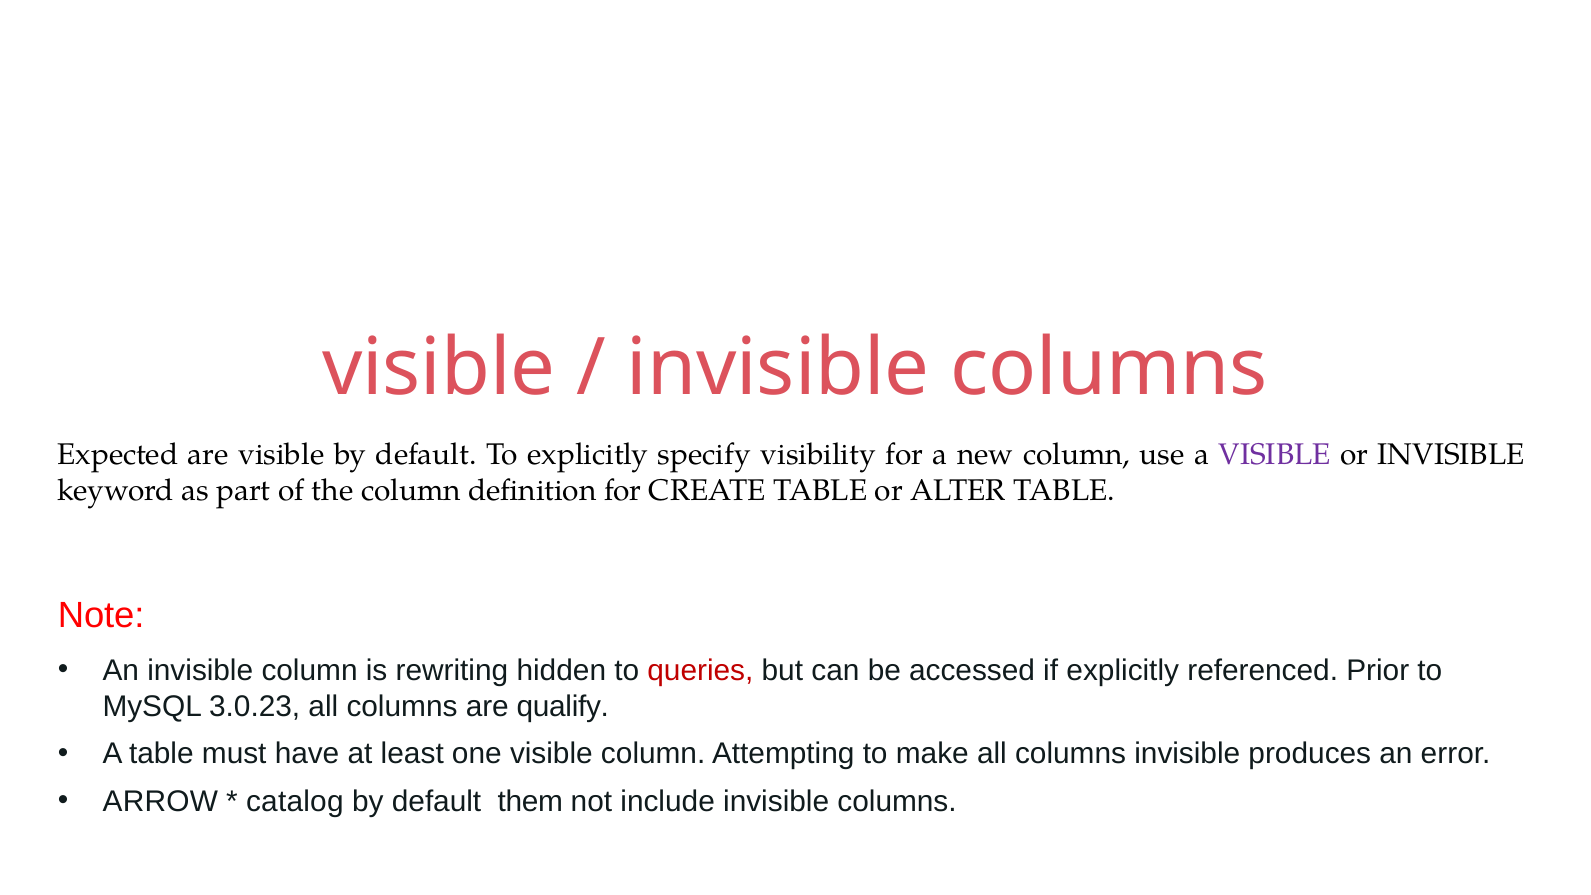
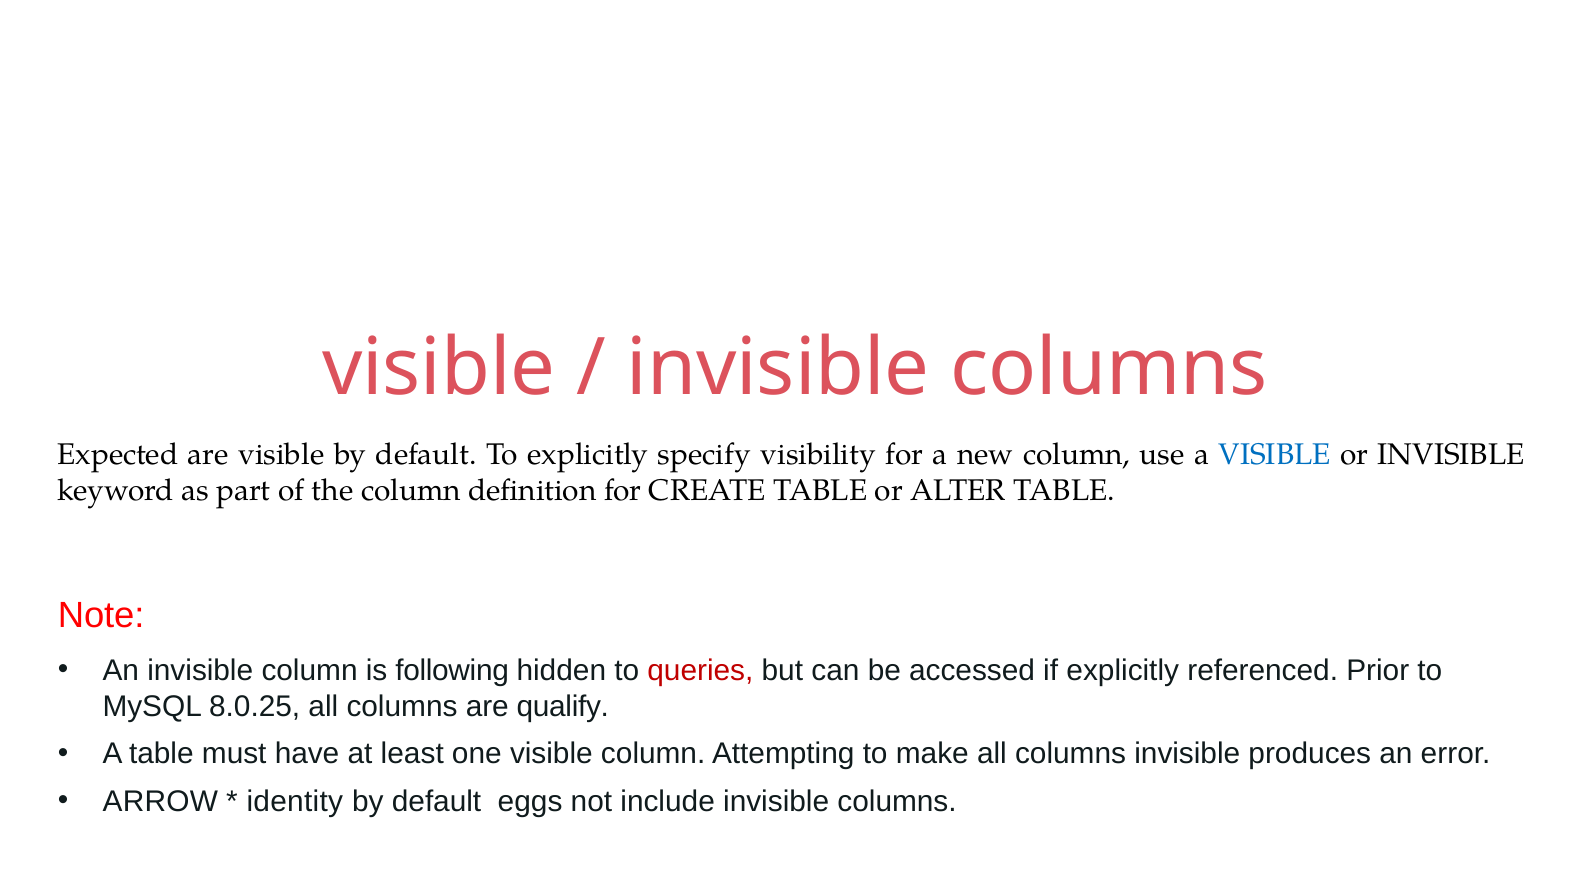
VISIBLE colour: purple -> blue (1275, 454)
rewriting: rewriting -> following (452, 670)
3.0.23: 3.0.23 -> 8.0.25 (255, 706)
catalog: catalog -> identity (295, 802)
them: them -> eggs (530, 802)
